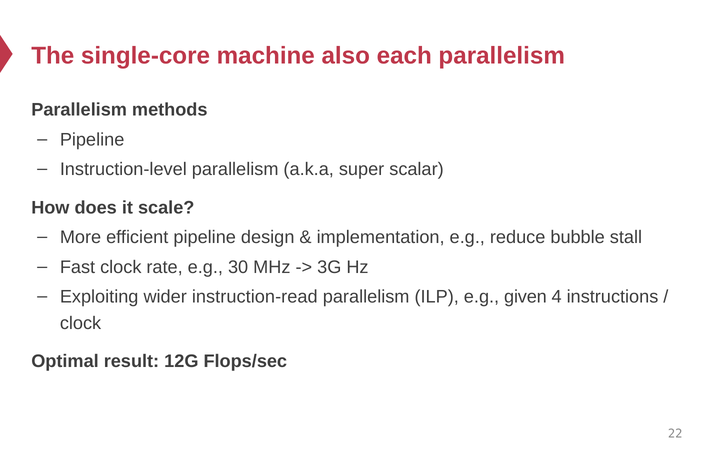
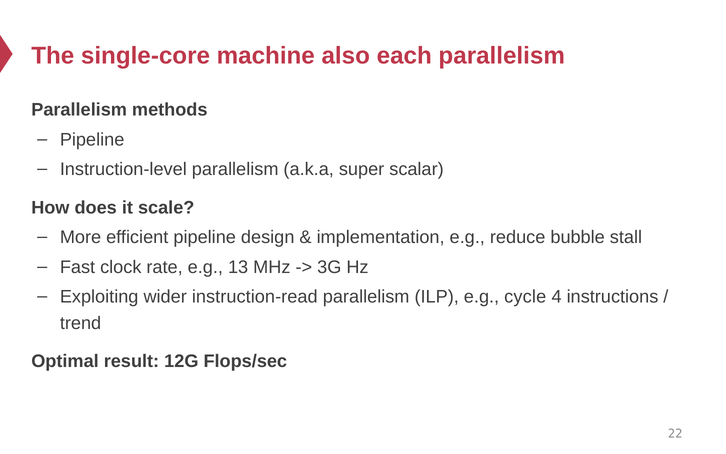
30: 30 -> 13 (238, 267)
given: given -> cycle (525, 297)
clock: clock -> trend (81, 323)
